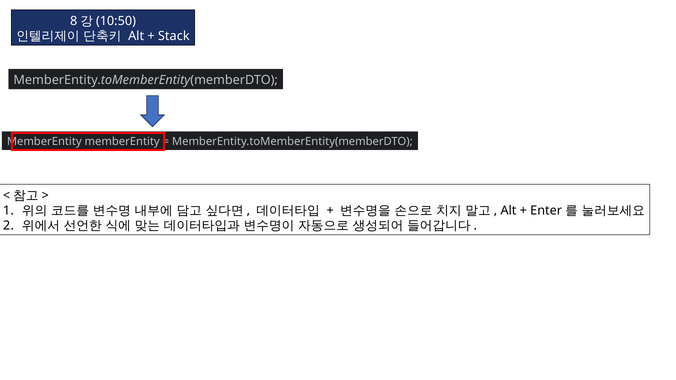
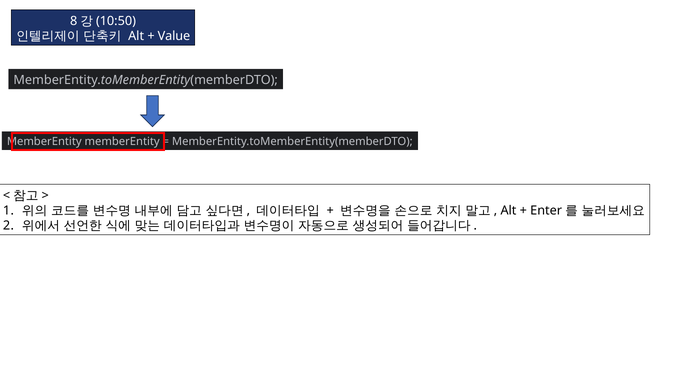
Stack: Stack -> Value (174, 36)
